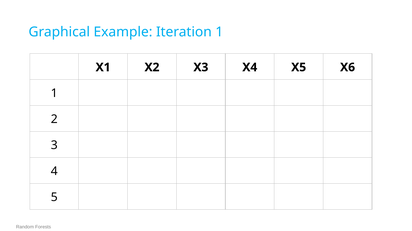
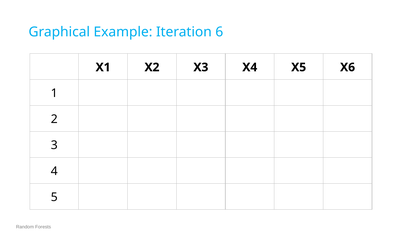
Iteration 1: 1 -> 6 (219, 32)
